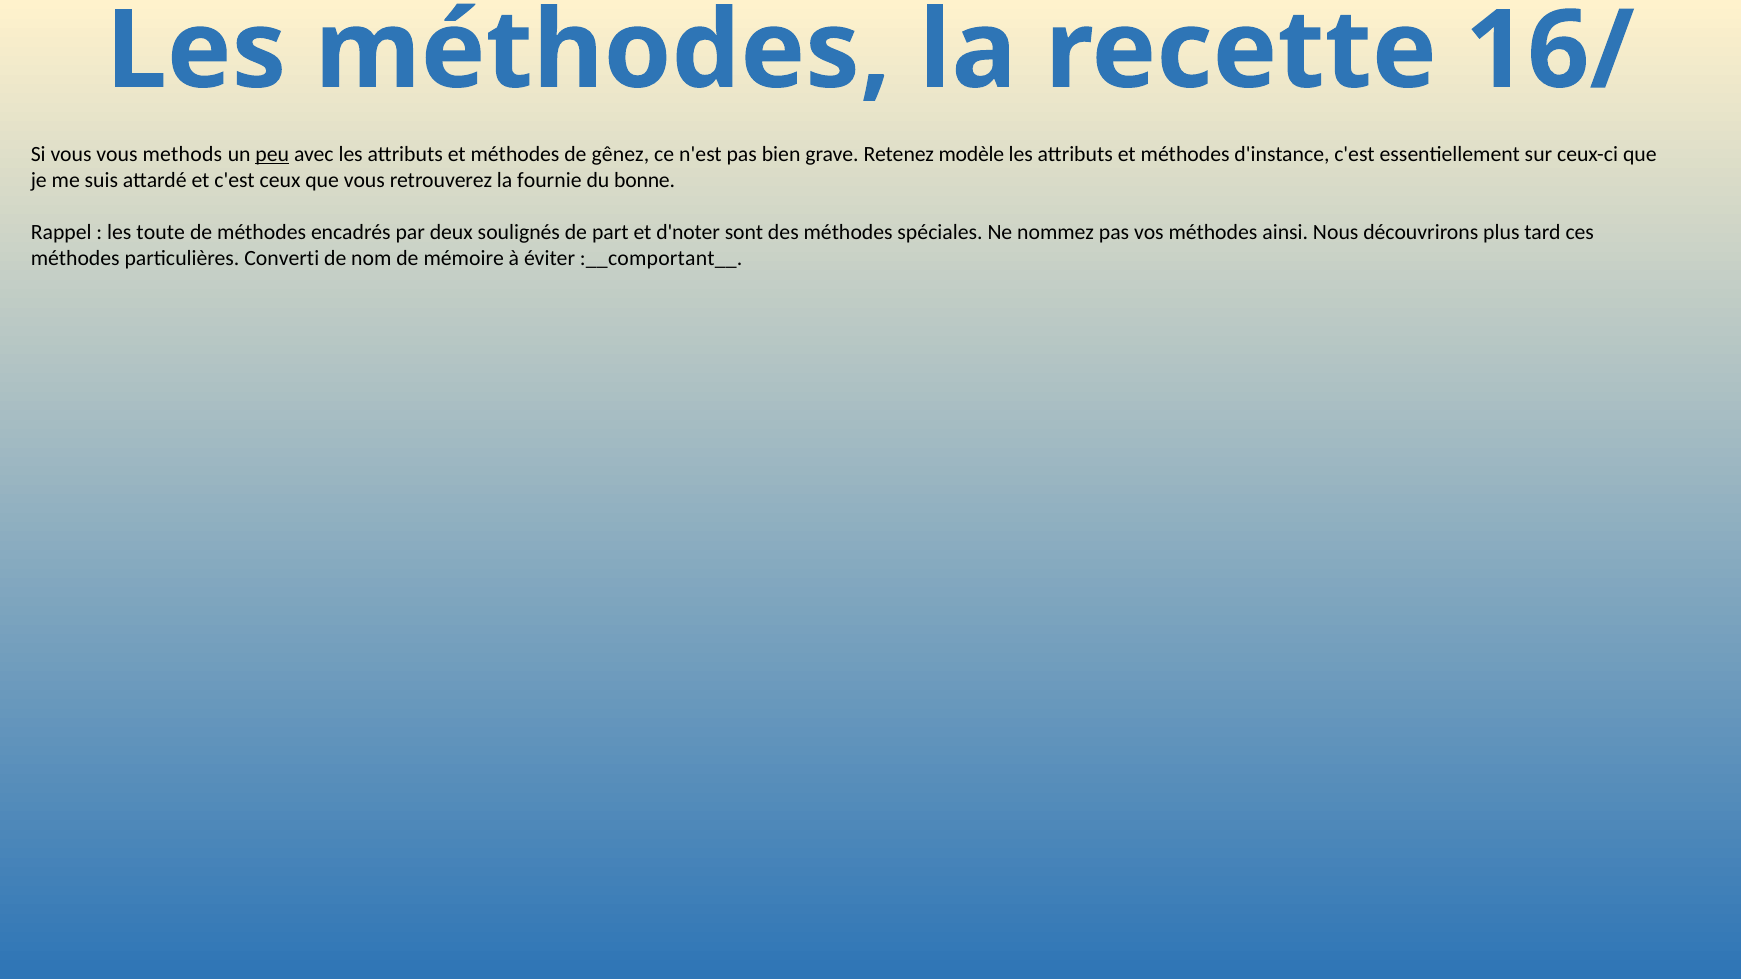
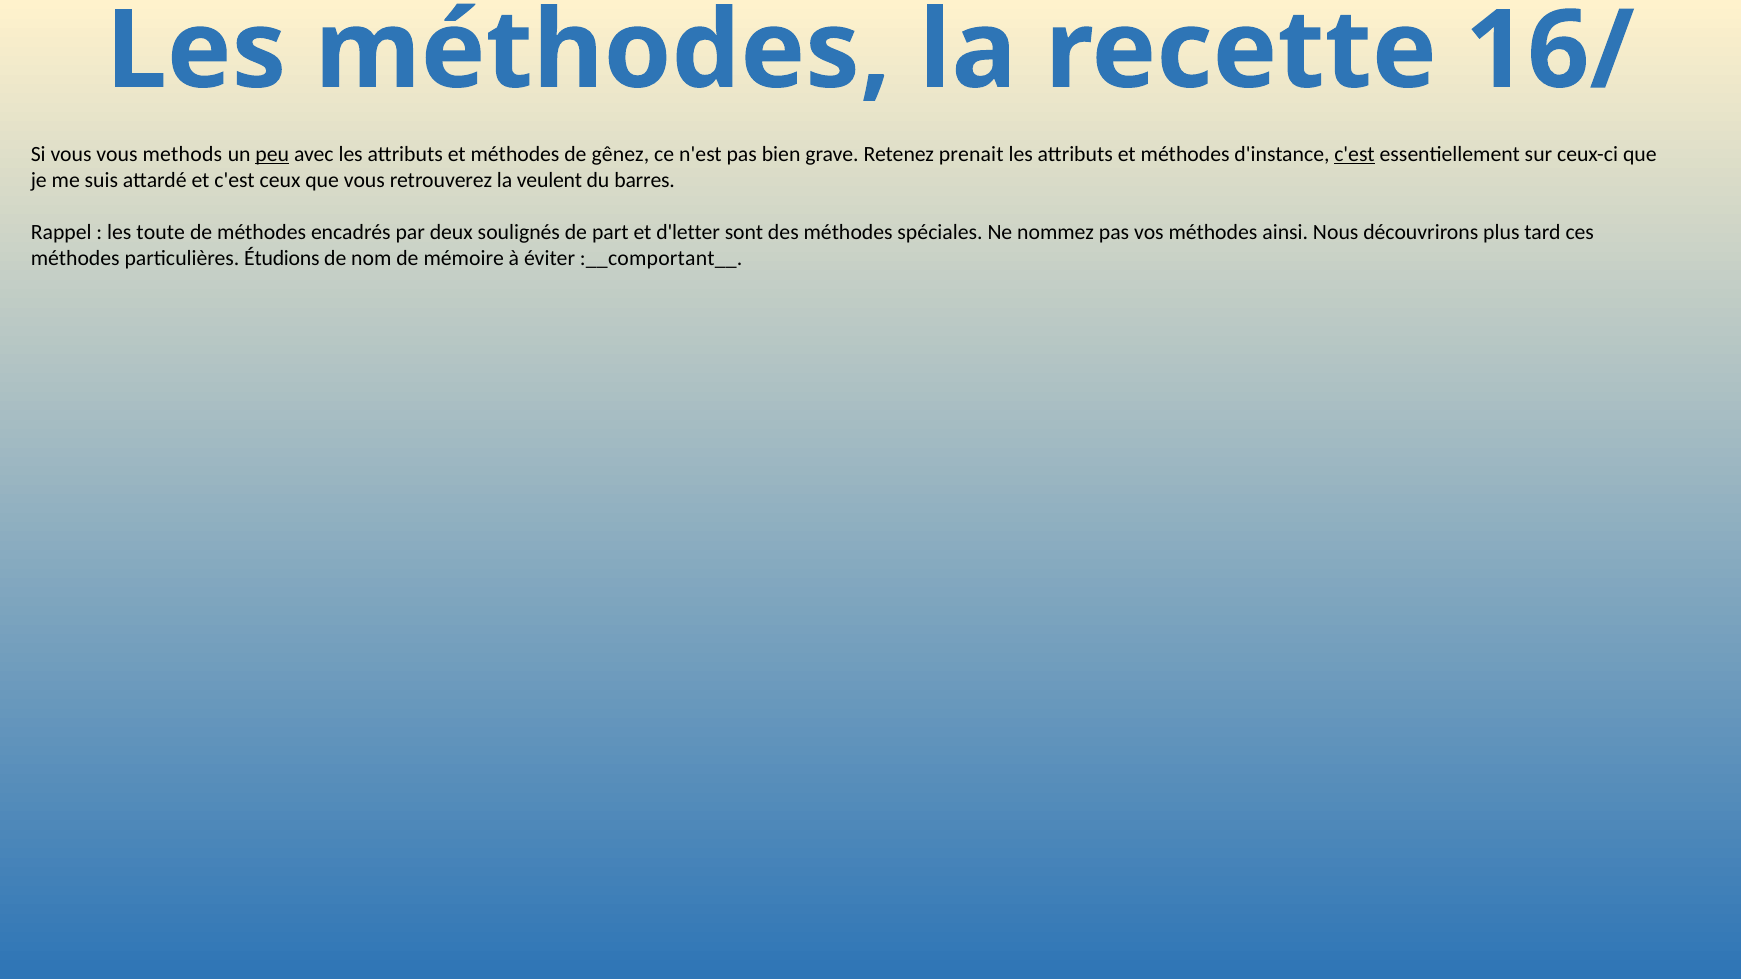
modèle: modèle -> prenait (971, 154)
c'est underline: none -> present (1355, 154)
fournie: fournie -> veulent (549, 180)
bonne: bonne -> barres (645, 180)
d'noter: d'noter -> d'letter (688, 232)
Converti: Converti -> Étudions (282, 258)
